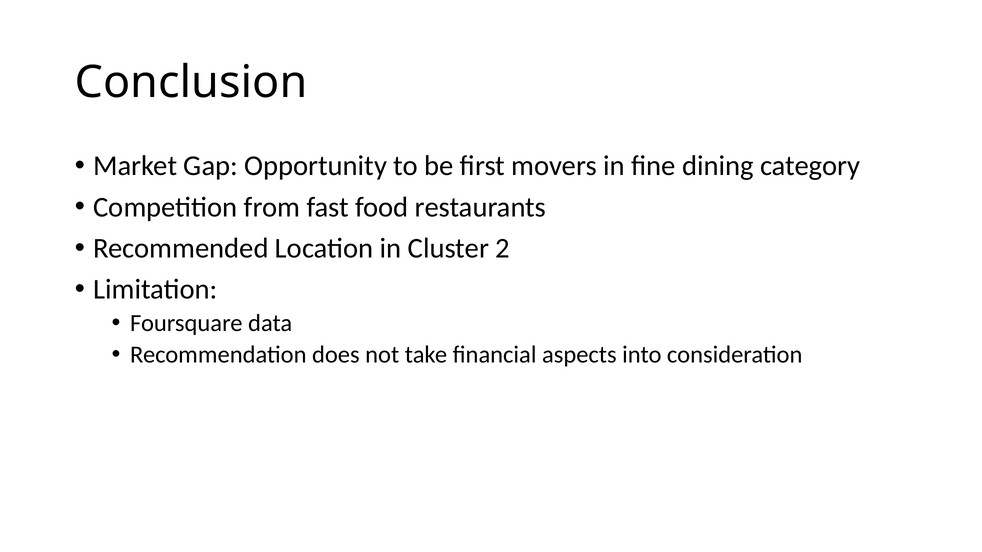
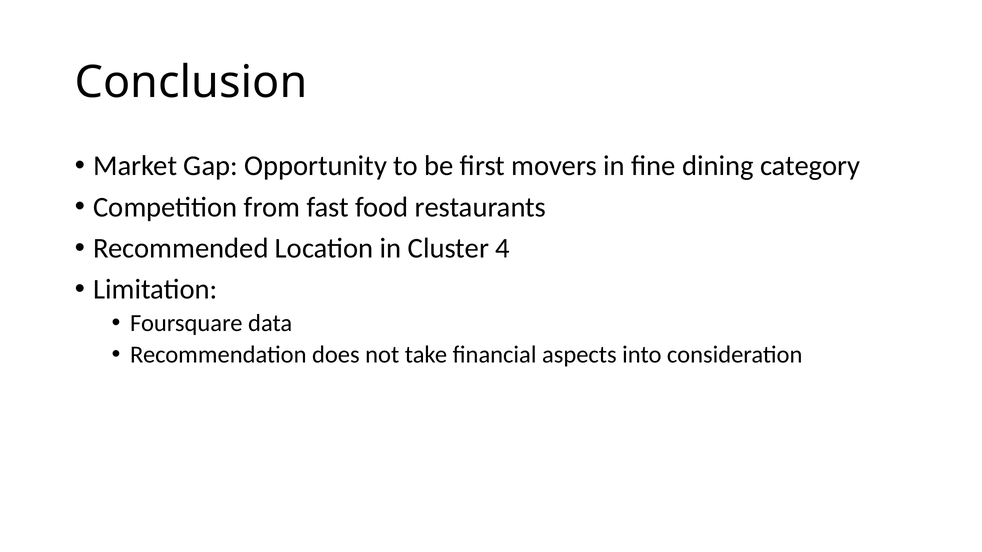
2: 2 -> 4 (503, 248)
